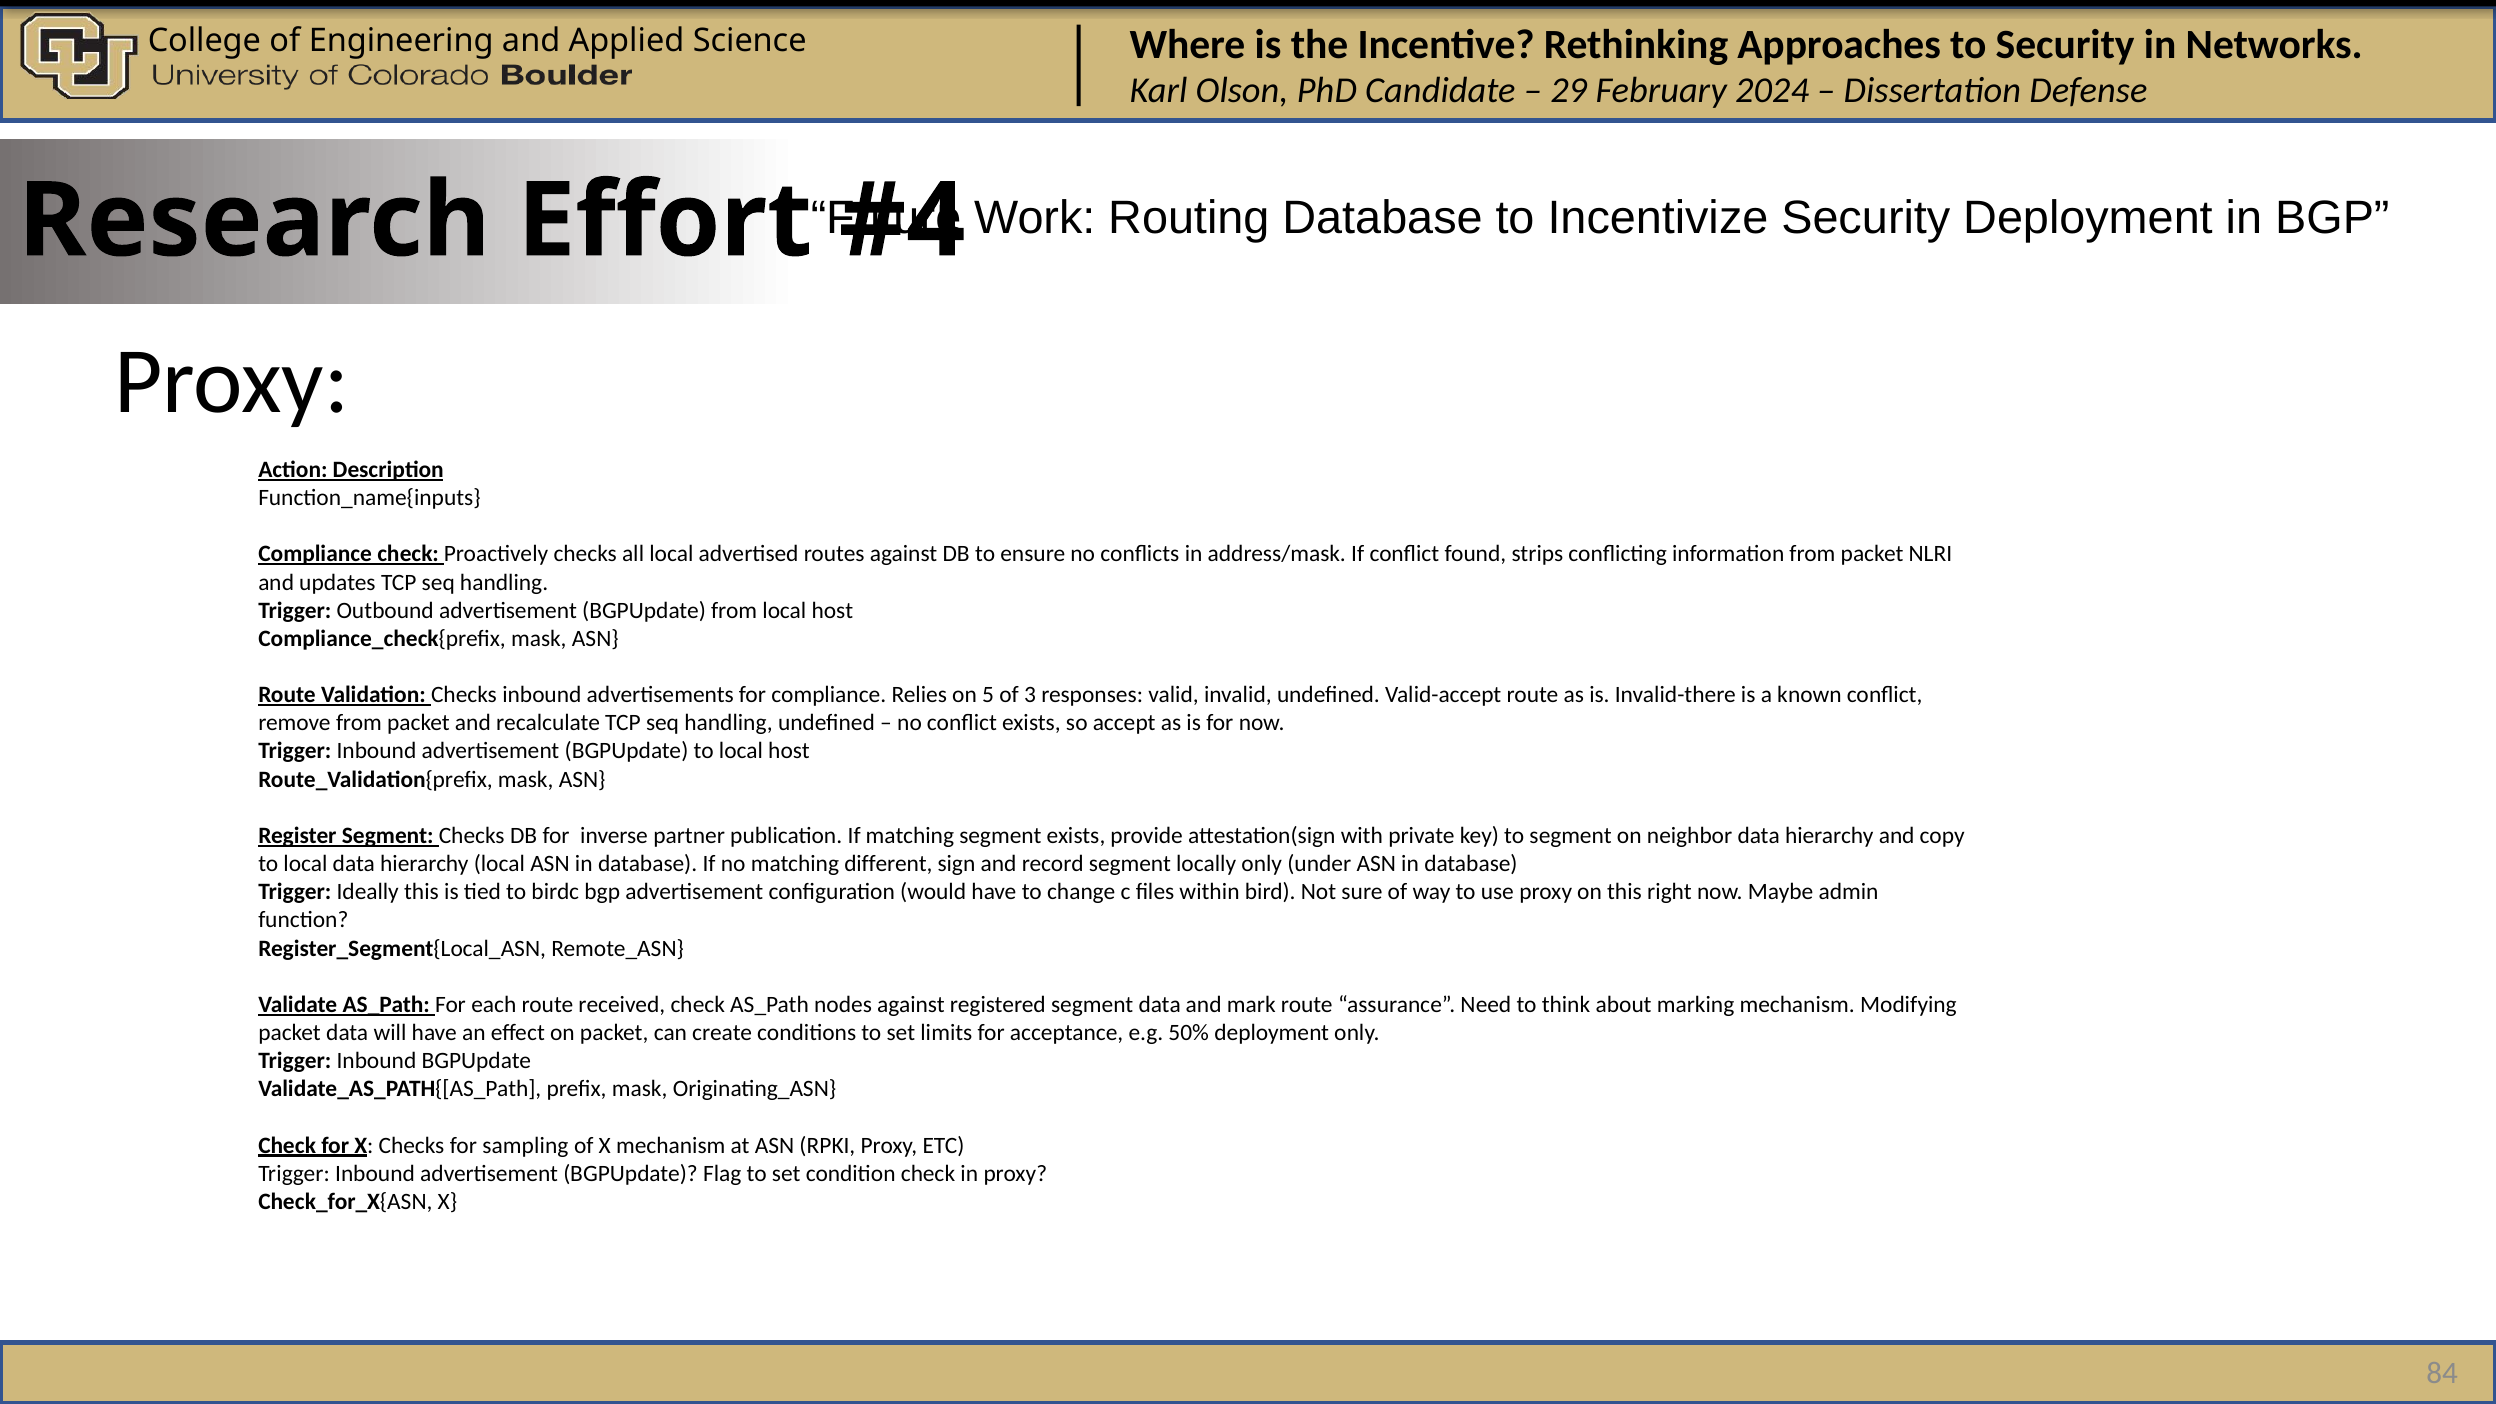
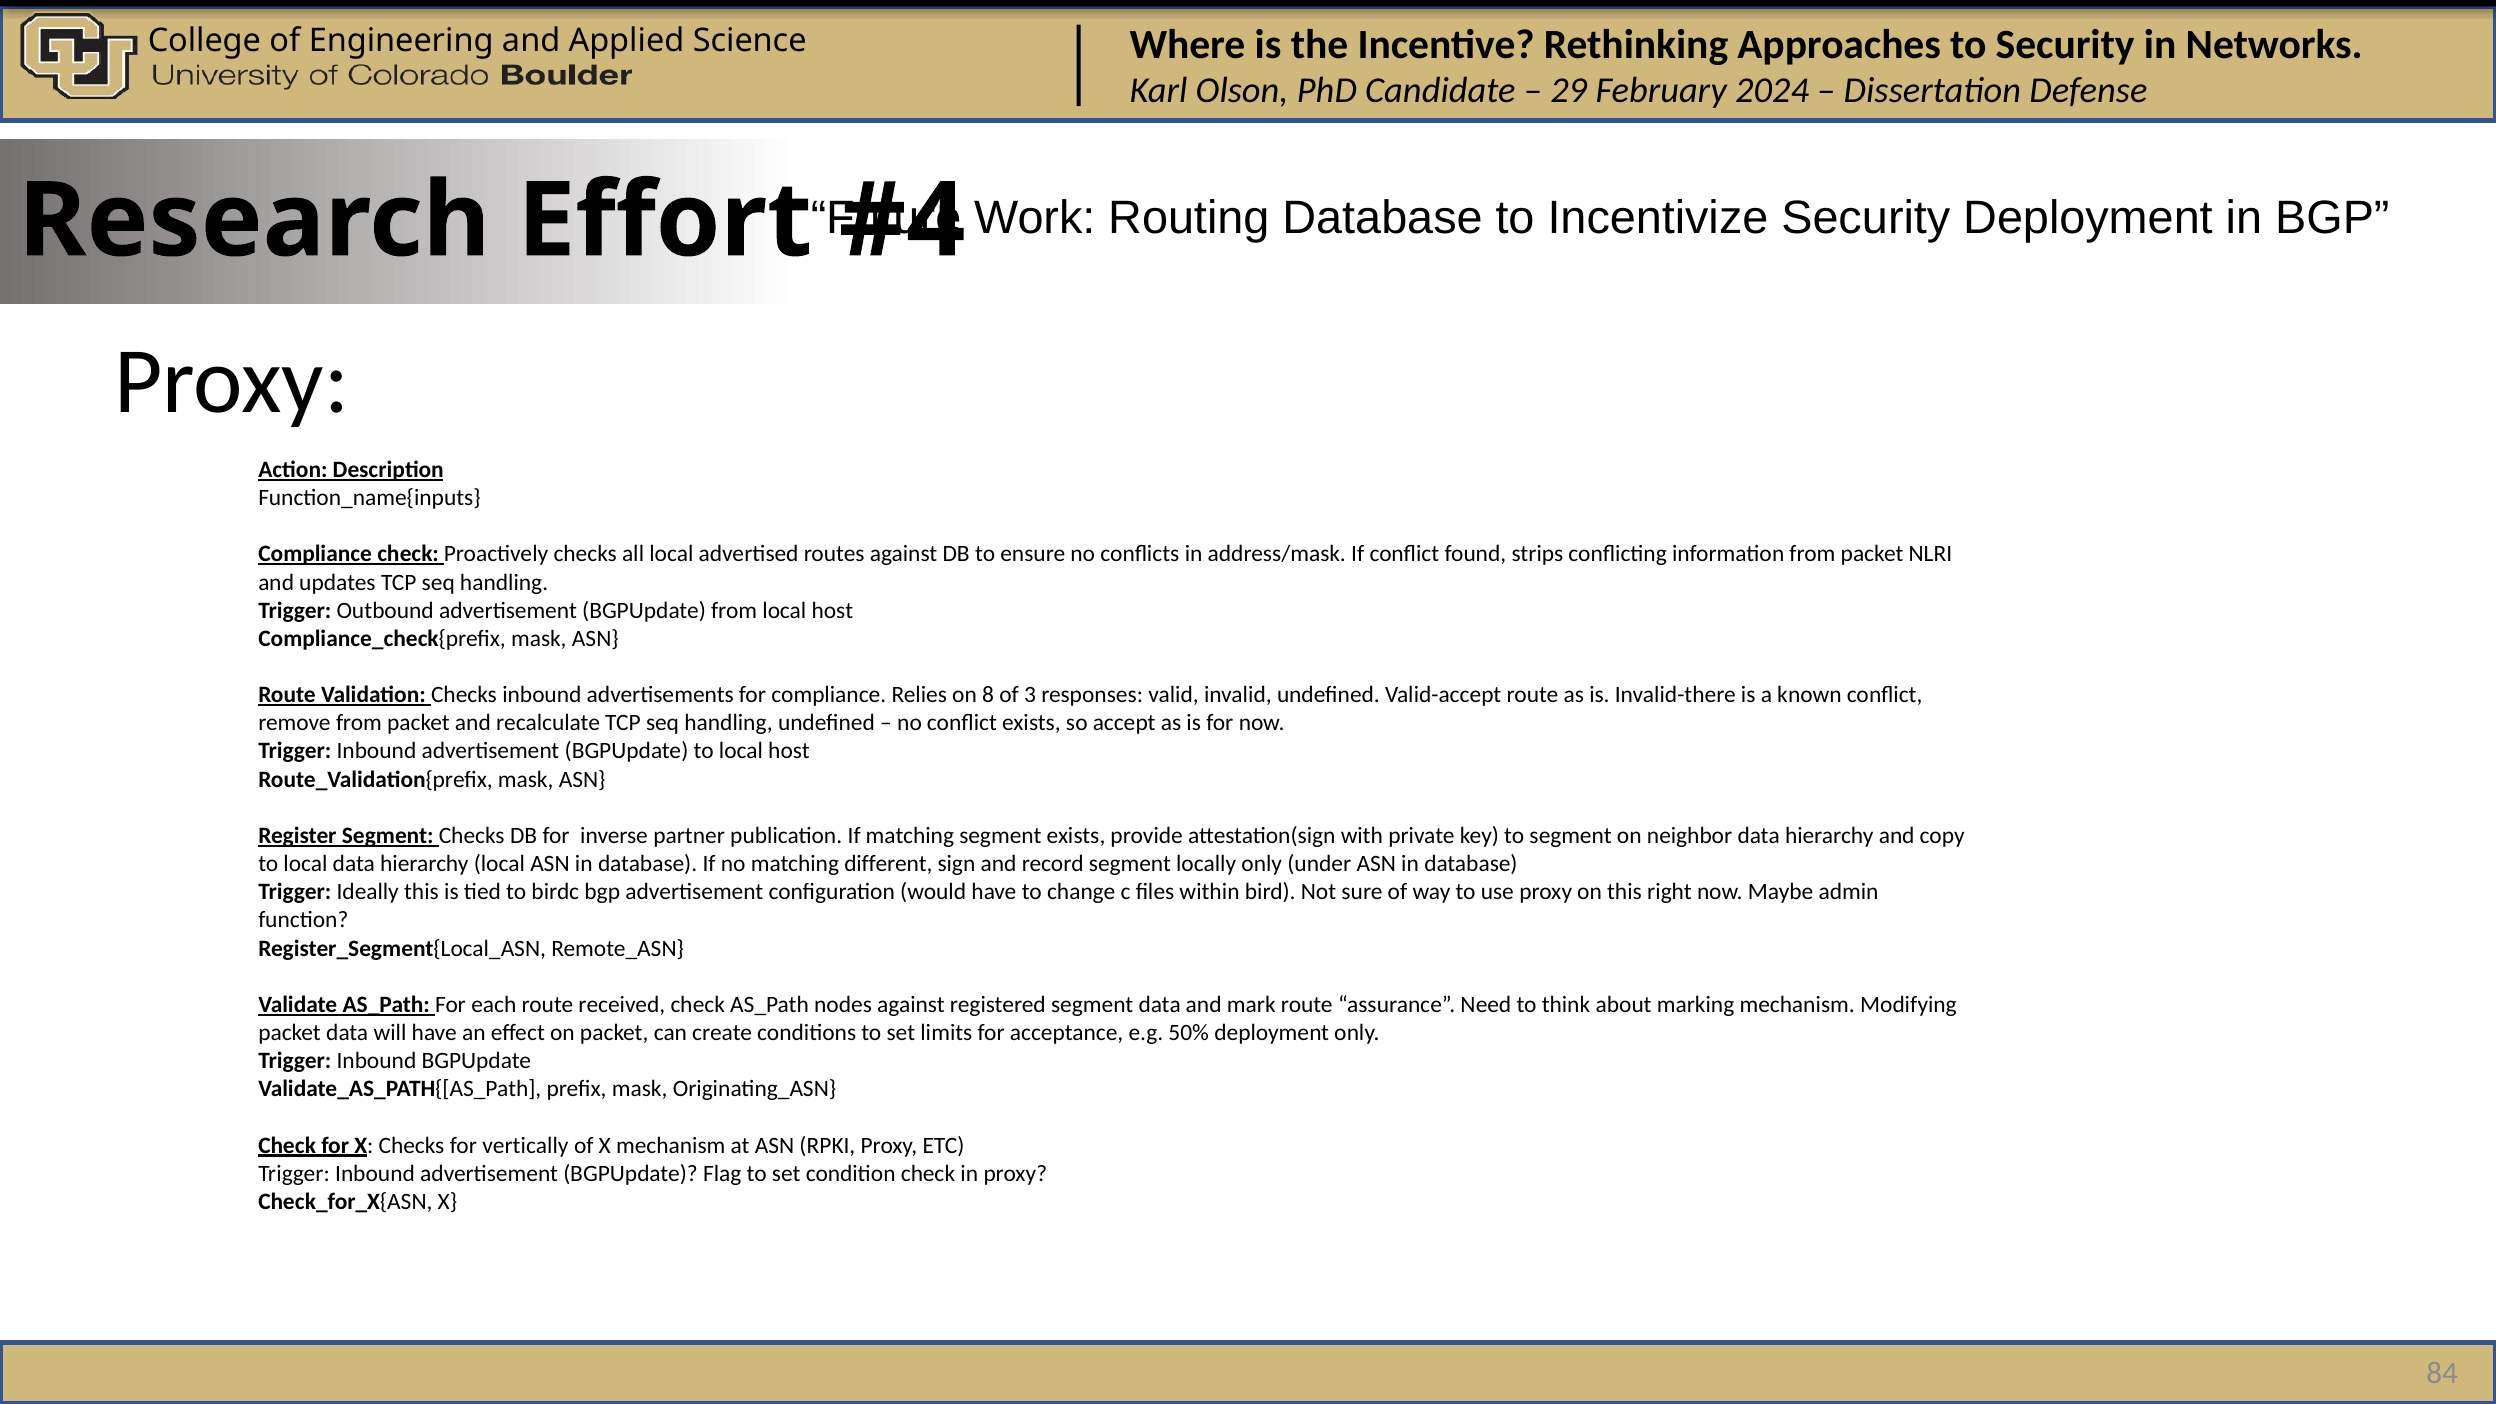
5: 5 -> 8 (988, 695)
sampling: sampling -> vertically (525, 1145)
